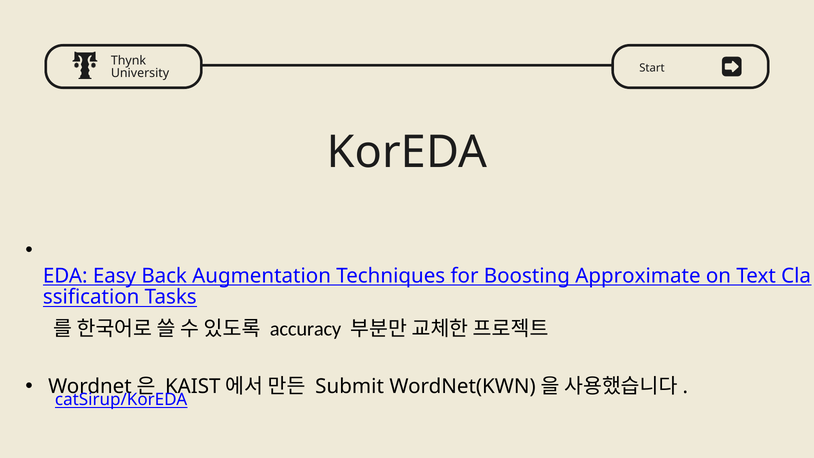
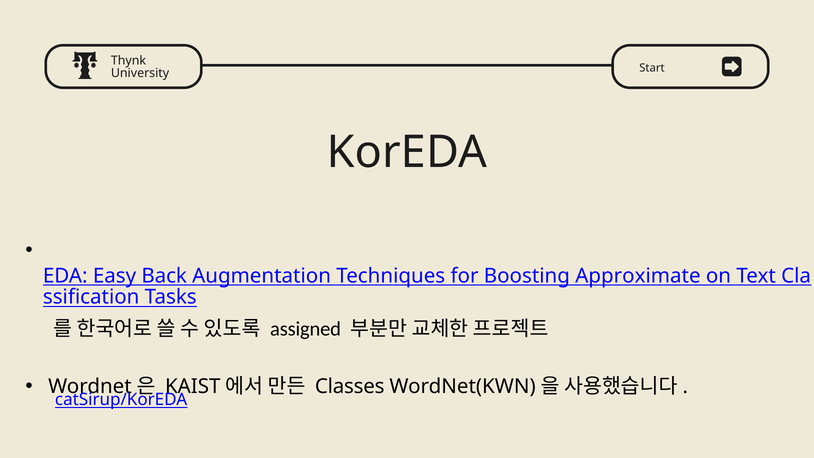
accuracy: accuracy -> assigned (306, 329)
Submit: Submit -> Classes (350, 387)
